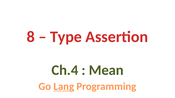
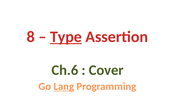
Type underline: none -> present (66, 37)
Ch.4: Ch.4 -> Ch.6 (65, 70)
Mean: Mean -> Cover (106, 70)
